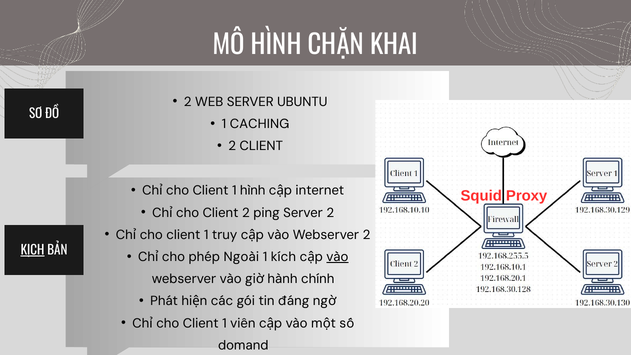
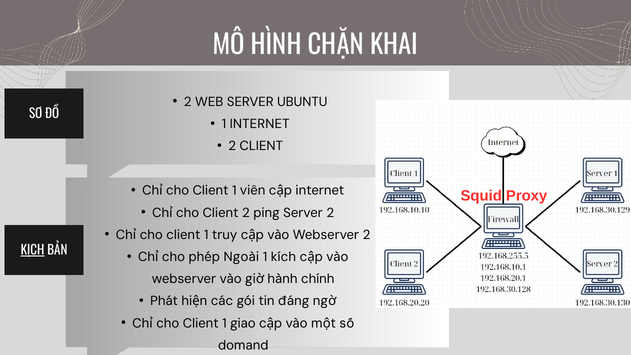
1 CACHING: CACHING -> INTERNET (260, 124)
1 hình: hình -> viên (253, 191)
vào underline: present -> none (337, 257)
viên: viên -> giao (243, 323)
